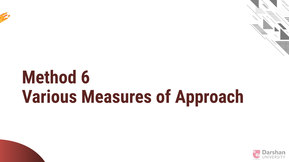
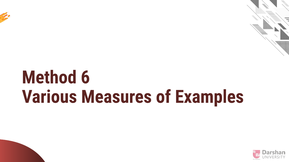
Approach: Approach -> Examples (209, 97)
